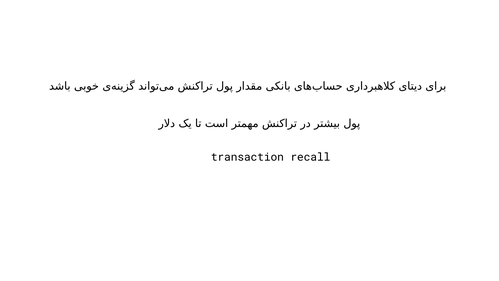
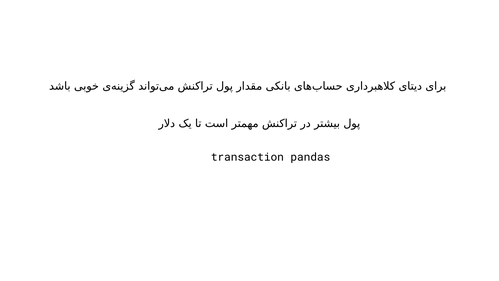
recall: recall -> pandas (310, 157)
